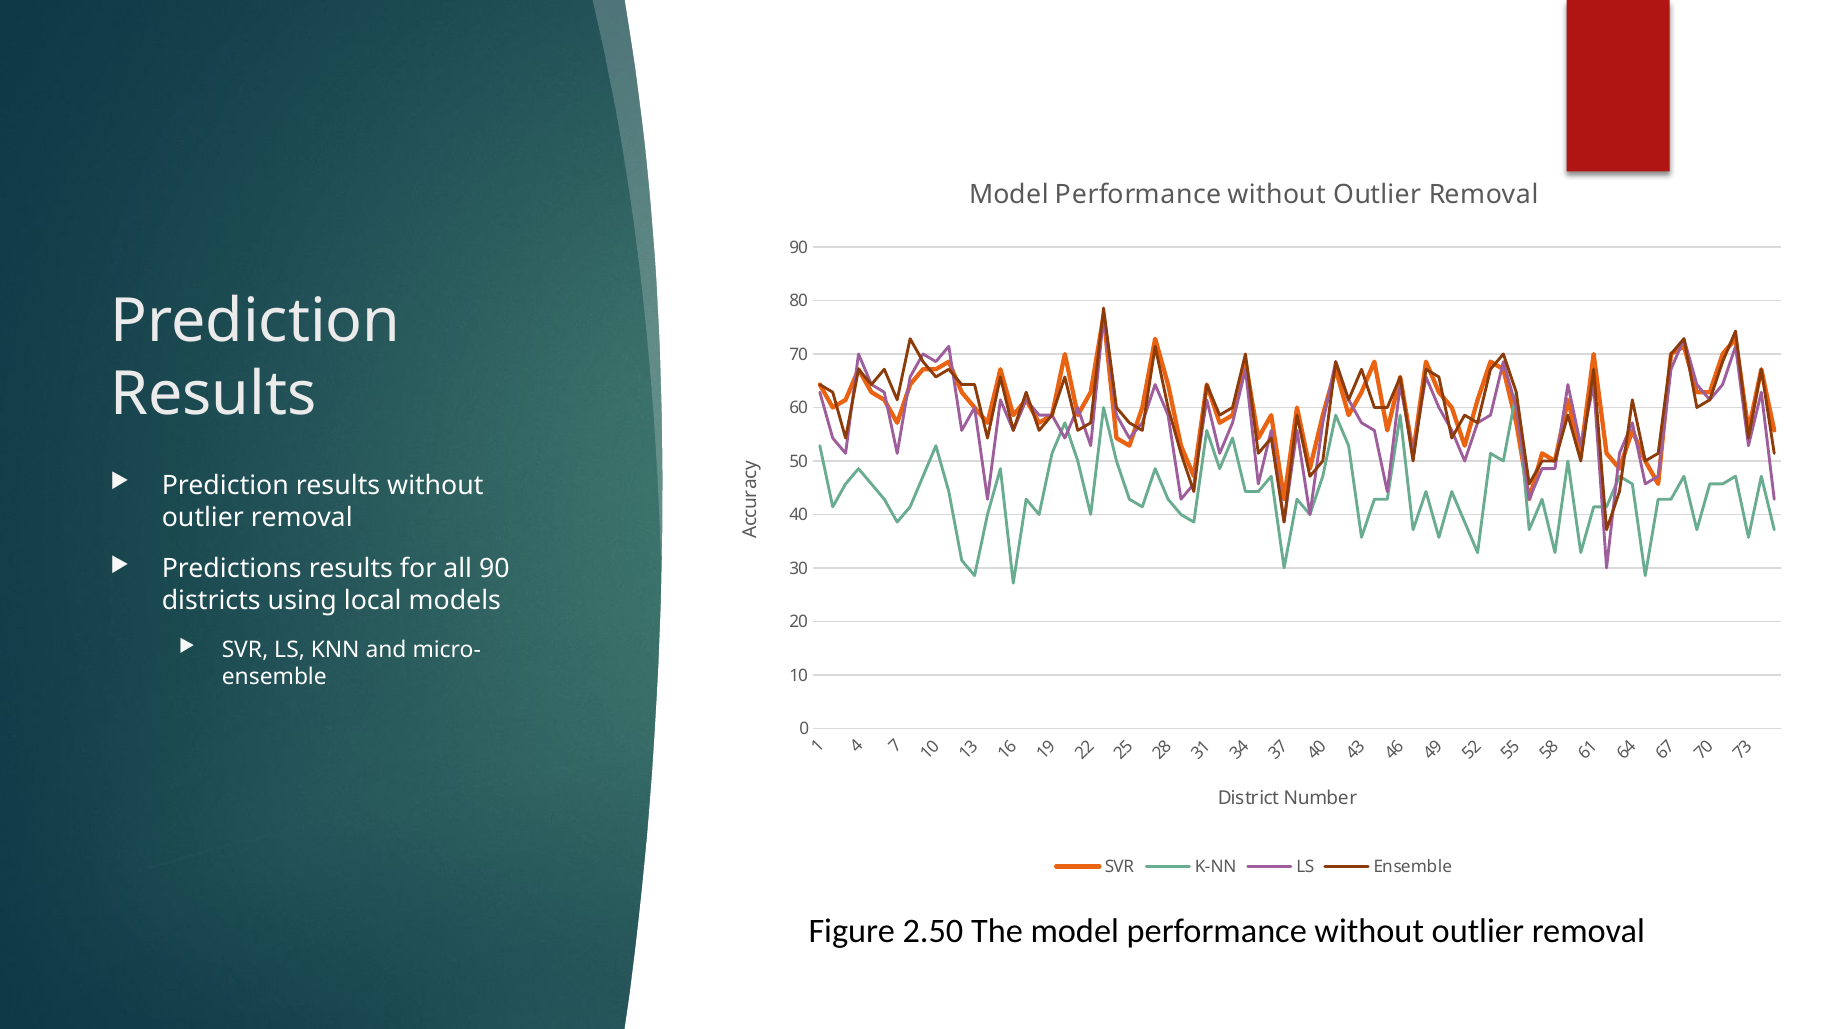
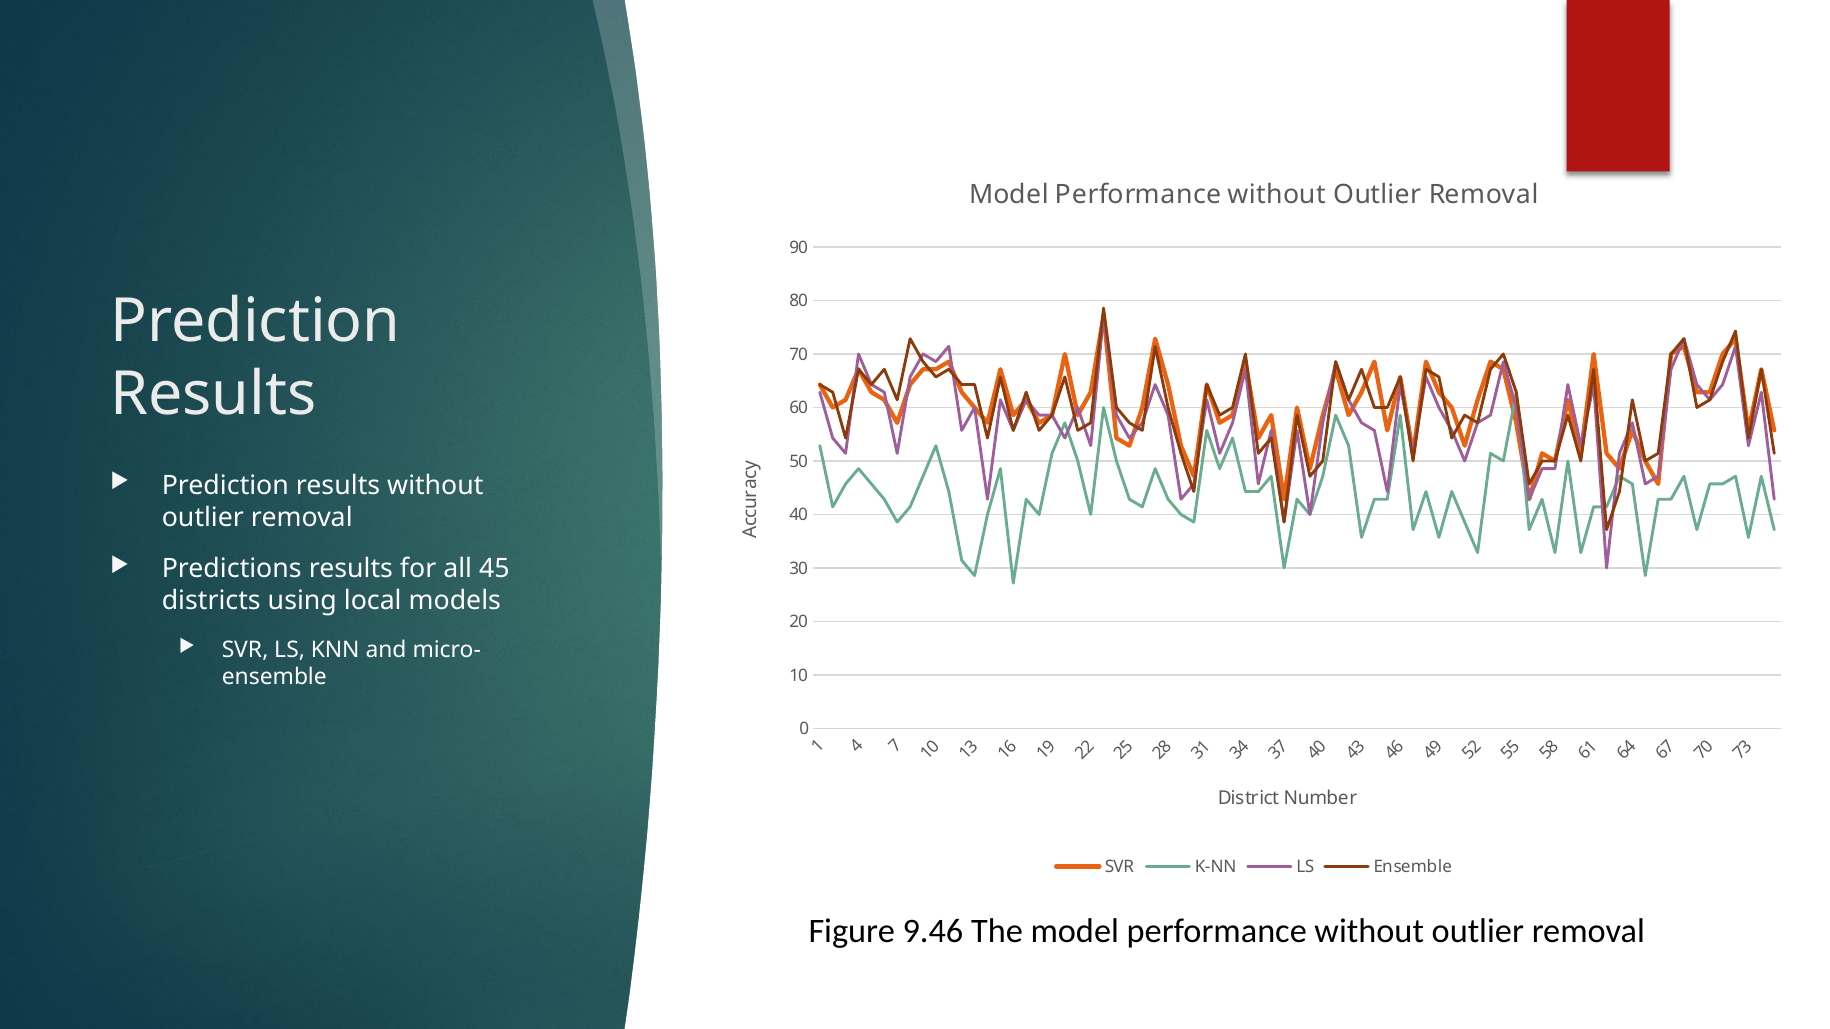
all 90: 90 -> 45 (494, 569)
2.50: 2.50 -> 9.46 (933, 931)
